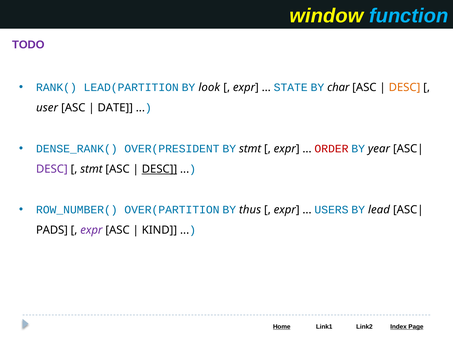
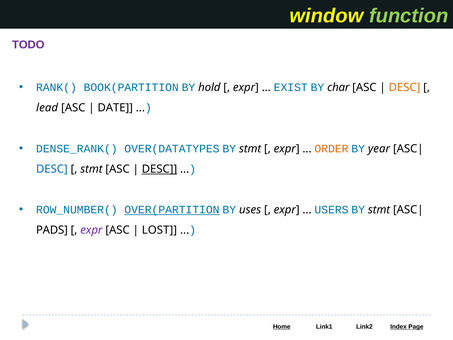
function colour: light blue -> light green (409, 16)
LEAD(PARTITION: LEAD(PARTITION -> BOOK(PARTITION (131, 87)
look: look -> hold (209, 87)
STATE: STATE -> EXIST (291, 87)
user: user -> lead (47, 108)
OVER(PRESIDENT: OVER(PRESIDENT -> OVER(DATATYPES (172, 149)
ORDER colour: red -> orange (331, 149)
DESC colour: purple -> blue (52, 169)
OVER(PARTITION underline: none -> present (172, 210)
thus: thus -> uses (250, 210)
lead: lead -> stmt (379, 210)
KIND: KIND -> LOST (159, 230)
